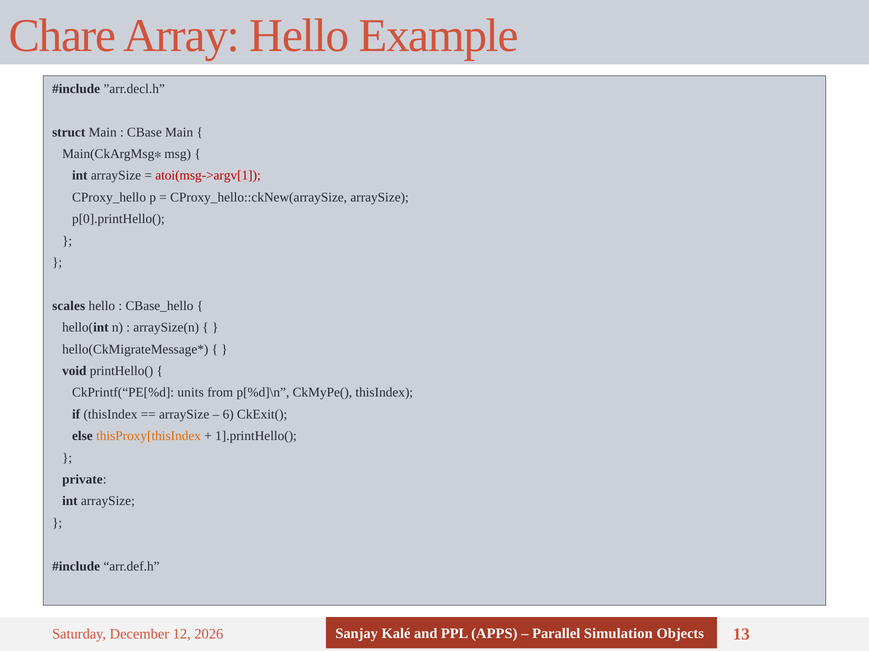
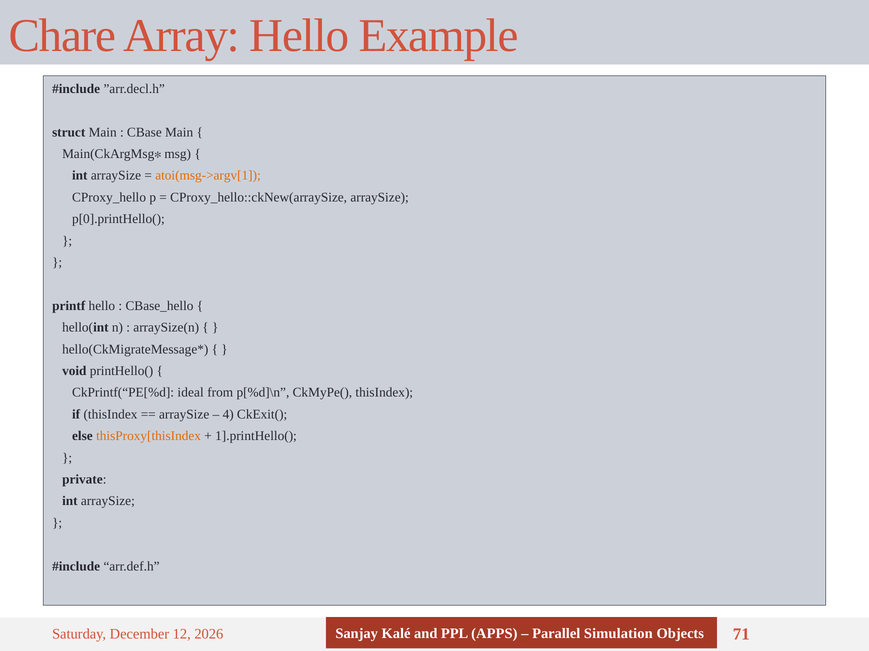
atoi(msg->argv[1 colour: red -> orange (208, 176)
scales: scales -> printf (69, 306)
units: units -> ideal (191, 393)
6: 6 -> 4 (228, 415)
13: 13 -> 71 (741, 635)
